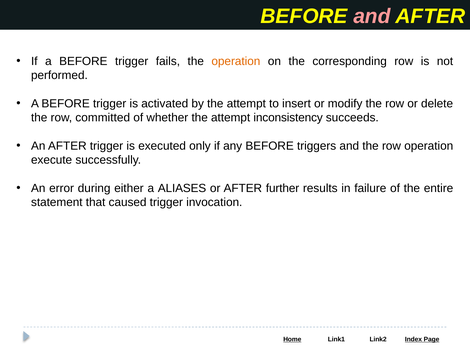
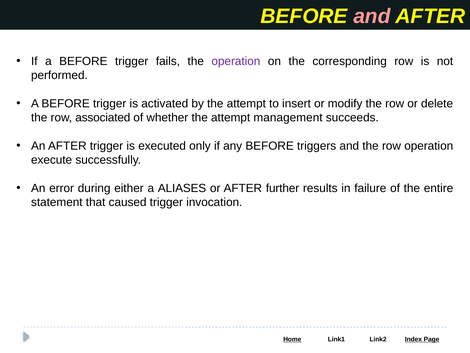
operation colour: orange -> purple (236, 61)
committed: committed -> associated (103, 117)
inconsistency: inconsistency -> management (288, 117)
